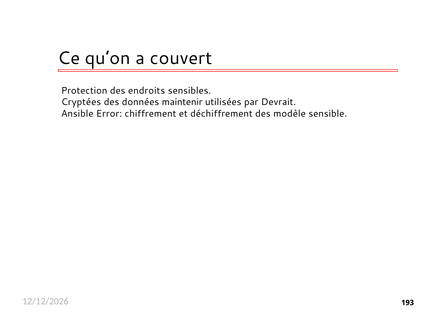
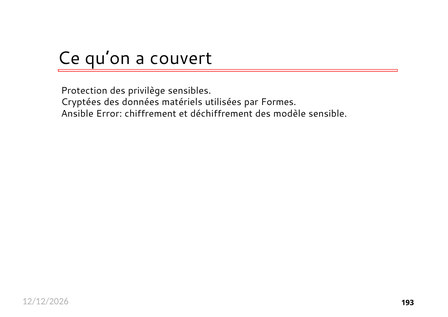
endroits: endroits -> privilège (147, 91)
maintenir: maintenir -> matériels (182, 102)
Devrait: Devrait -> Formes (279, 102)
